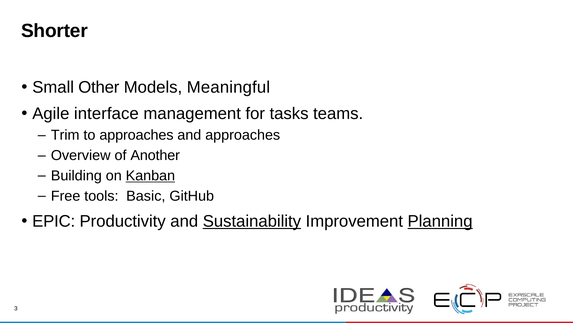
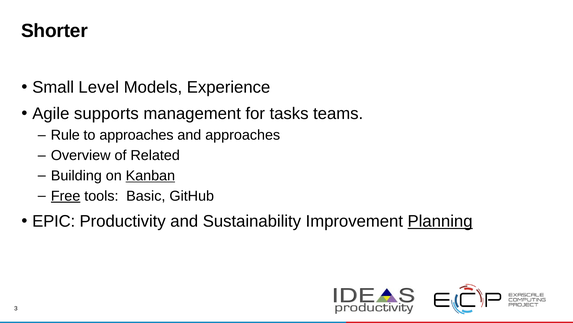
Other: Other -> Level (99, 87)
Meaningful: Meaningful -> Experience (229, 87)
interface: interface -> supports (106, 113)
Trim: Trim -> Rule (65, 135)
Another: Another -> Related (155, 155)
Free underline: none -> present (66, 196)
Sustainability underline: present -> none (252, 221)
